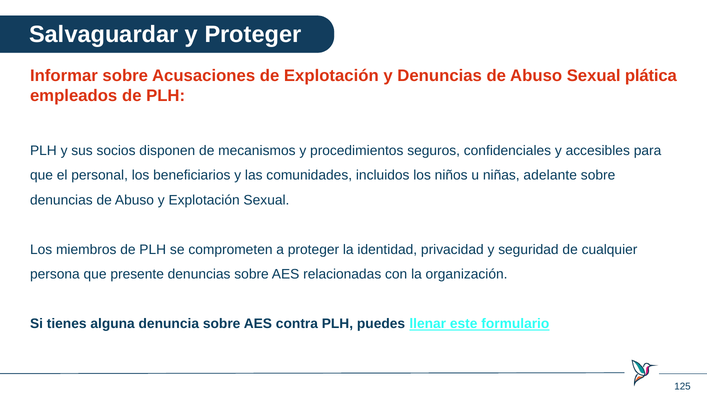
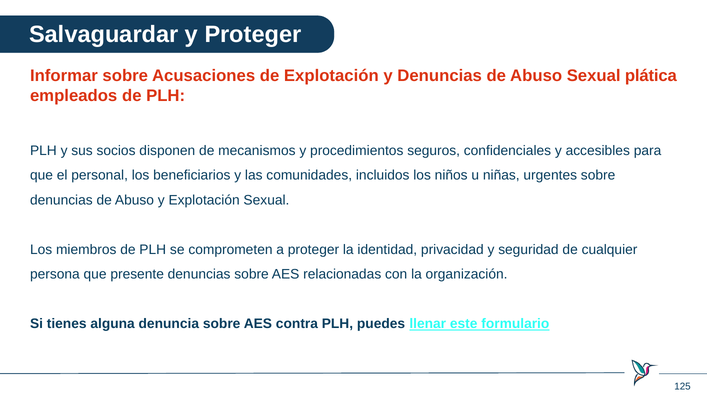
adelante: adelante -> urgentes (550, 175)
